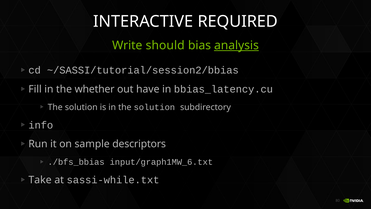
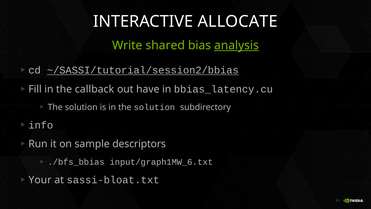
REQUIRED: REQUIRED -> ALLOCATE (238, 22)
should: should -> shared (165, 45)
~/SASSI/tutorial/session2/bbias underline: none -> present (143, 70)
whether: whether -> callback (94, 89)
Take: Take -> Your (40, 180)
sassi-while.txt: sassi-while.txt -> sassi-bloat.txt (113, 180)
